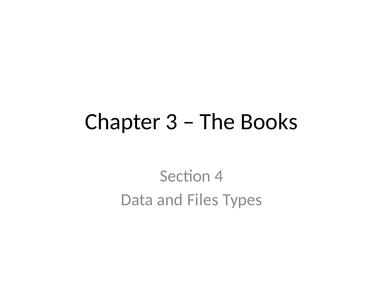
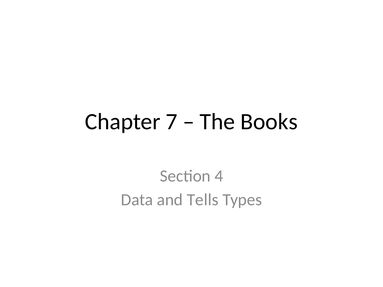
3: 3 -> 7 (172, 122)
Files: Files -> Tells (203, 200)
